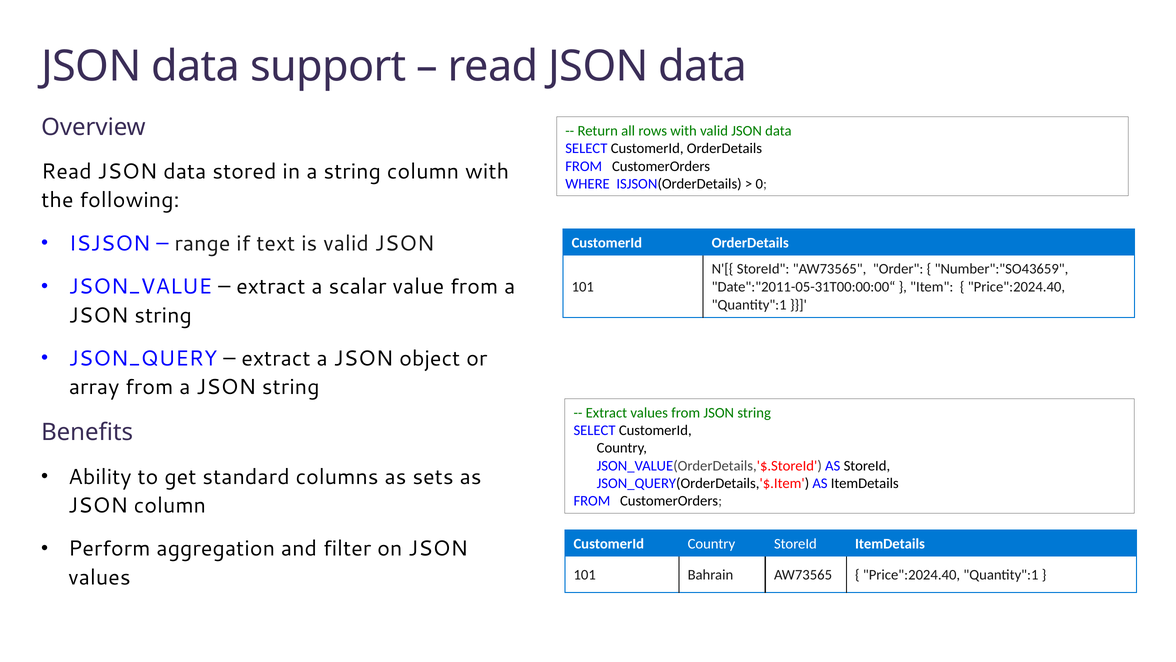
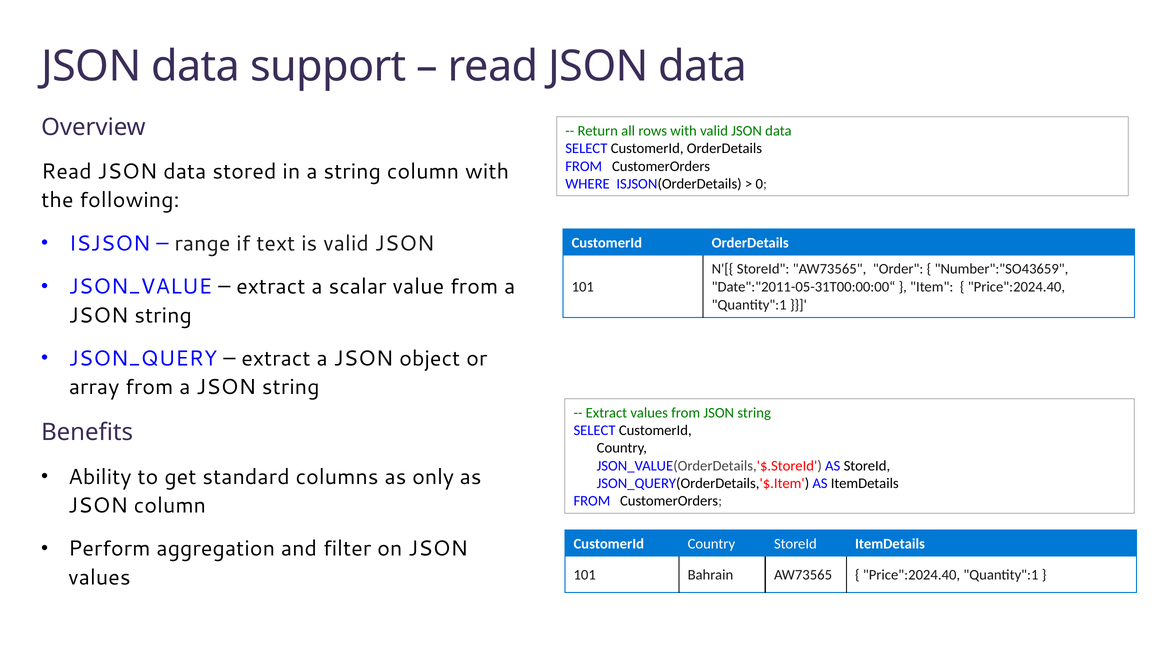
sets: sets -> only (433, 477)
